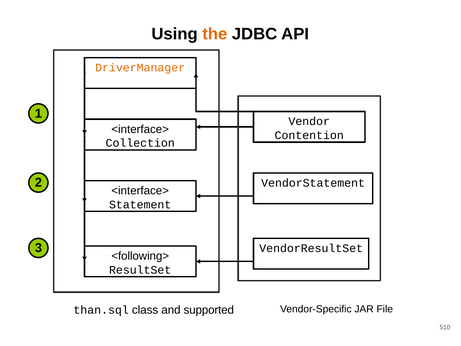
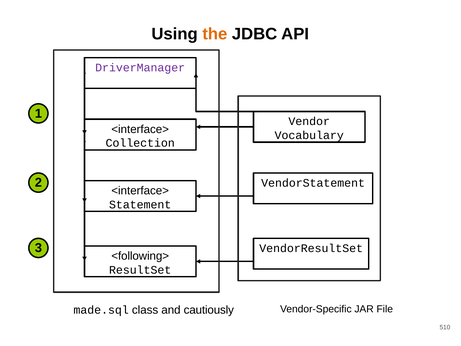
DriverManager colour: orange -> purple (140, 68)
Contention: Contention -> Vocabulary (309, 135)
than.sql: than.sql -> made.sql (101, 310)
supported: supported -> cautiously (209, 310)
